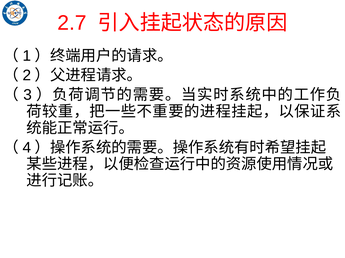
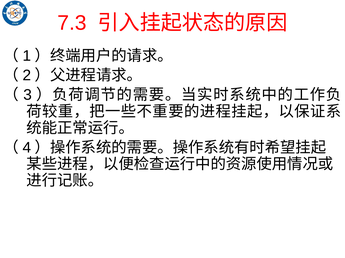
2.7: 2.7 -> 7.3 (72, 23)
